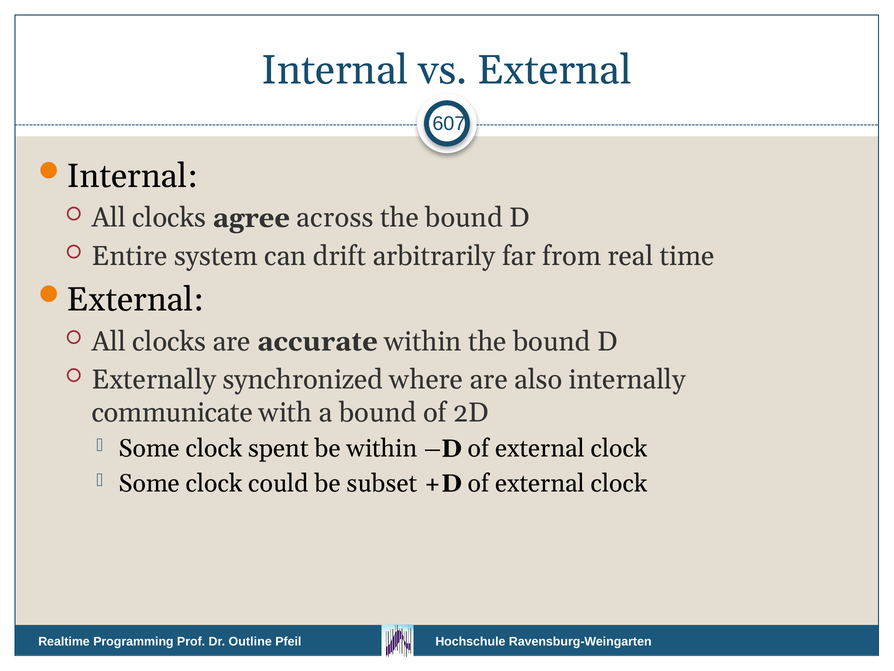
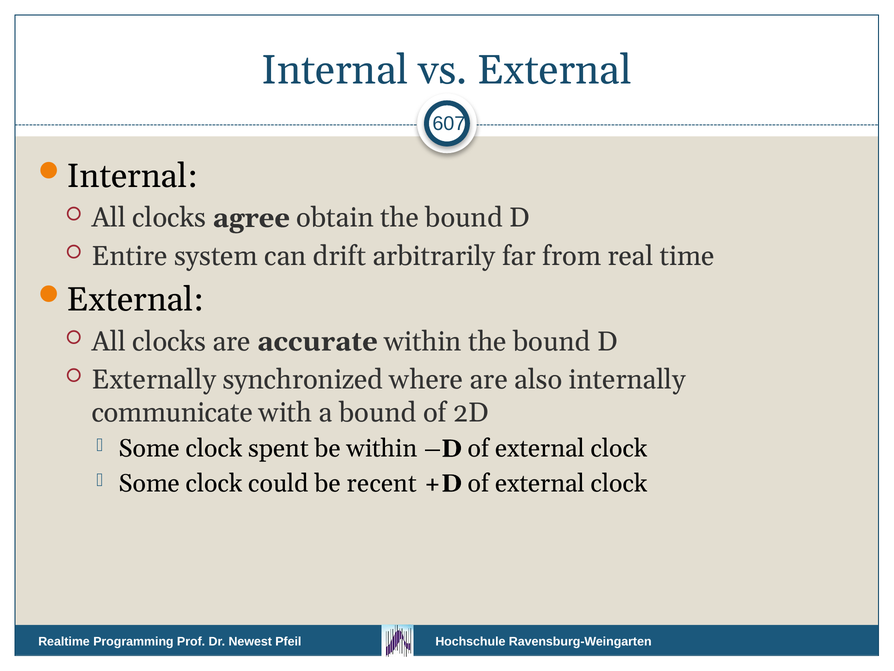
across: across -> obtain (335, 218)
subset: subset -> recent (382, 483)
Outline: Outline -> Newest (250, 641)
